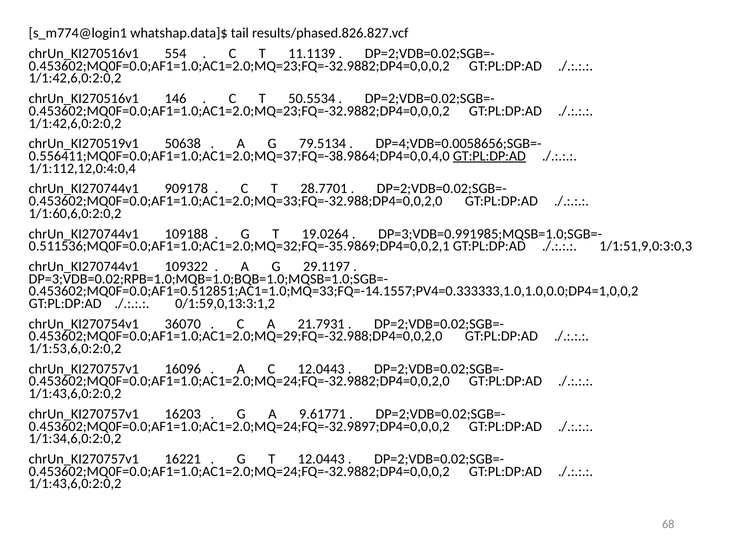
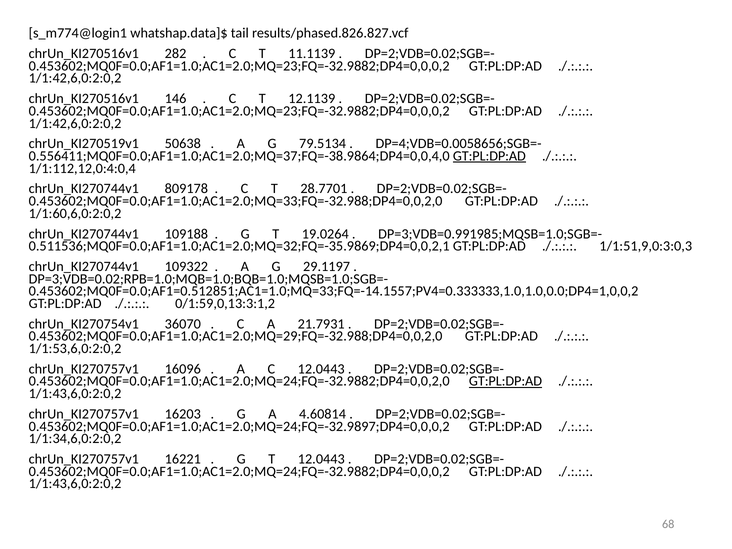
554: 554 -> 282 (176, 54)
50.5534: 50.5534 -> 12.1139 (312, 99)
909178: 909178 -> 809178 (186, 189)
GT:PL:DP:AD underline: none -> present (506, 381)
9.61771: 9.61771 -> 4.60814 (323, 414)
